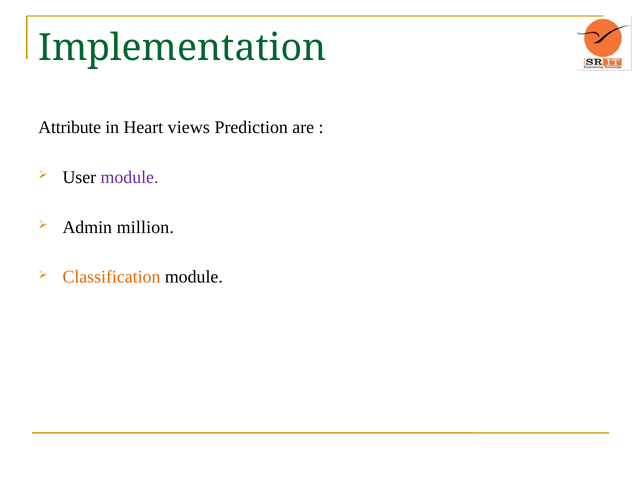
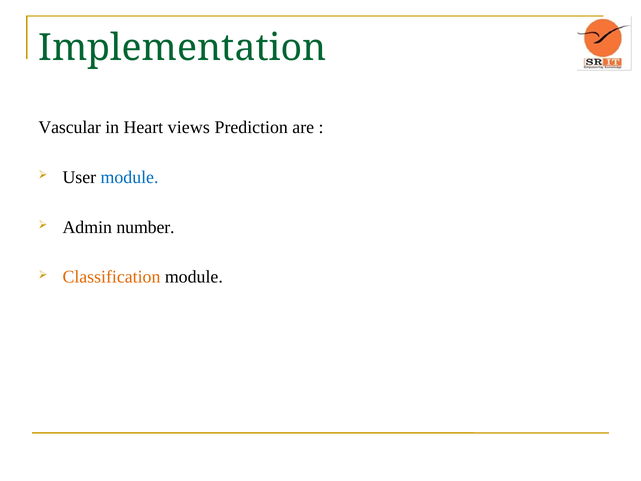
Attribute: Attribute -> Vascular (70, 127)
module colour: purple -> blue (130, 177)
million: million -> number (145, 227)
